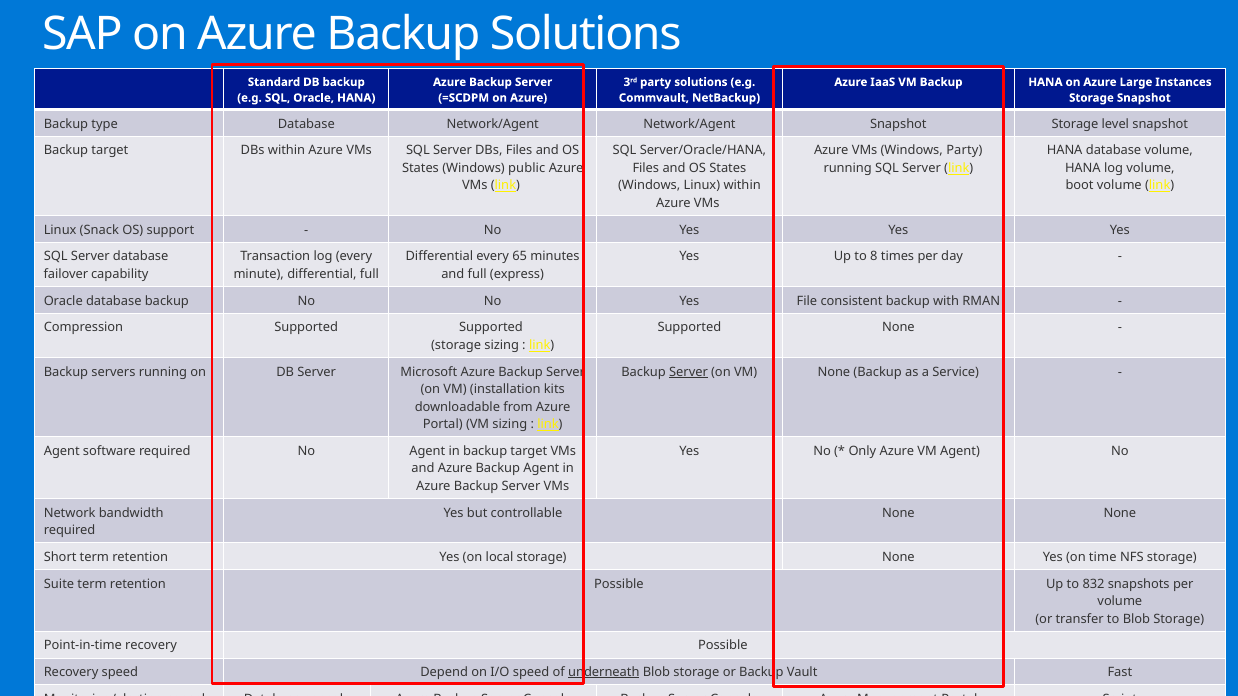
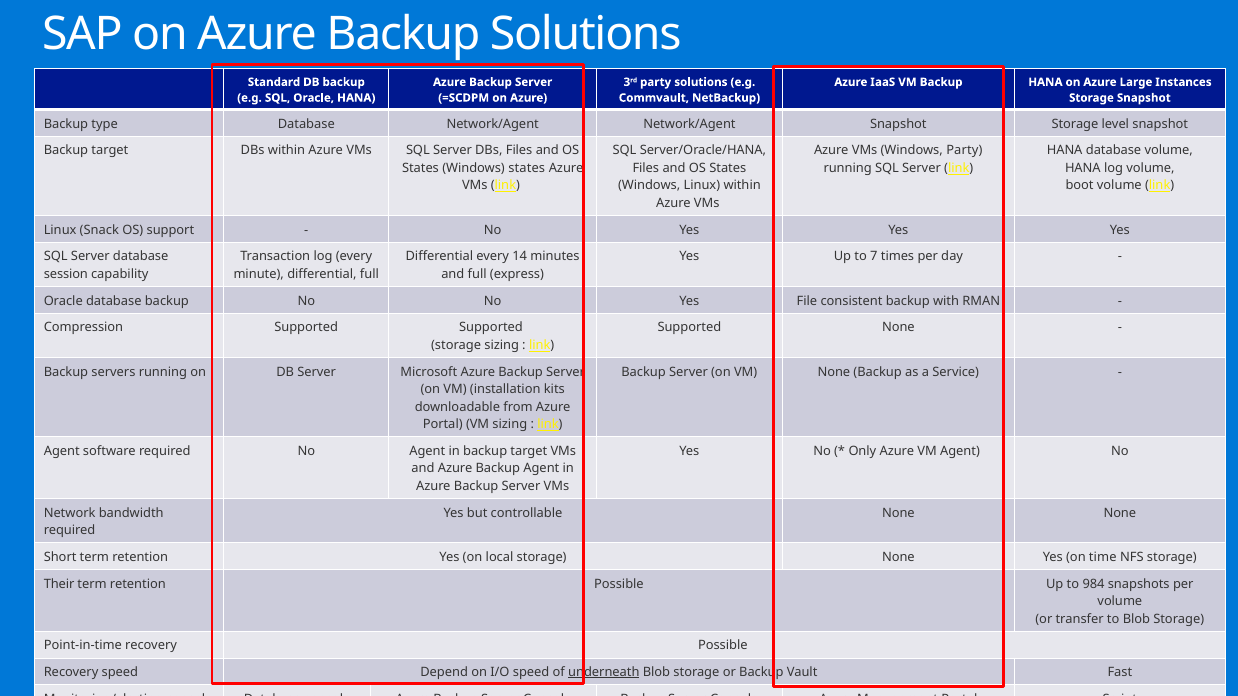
Windows public: public -> states (527, 168)
65: 65 -> 14 (520, 257)
8: 8 -> 7 (874, 257)
failover: failover -> session (66, 274)
Server underline: present -> none (688, 372)
Suite: Suite -> Their (59, 584)
832: 832 -> 984 (1094, 584)
